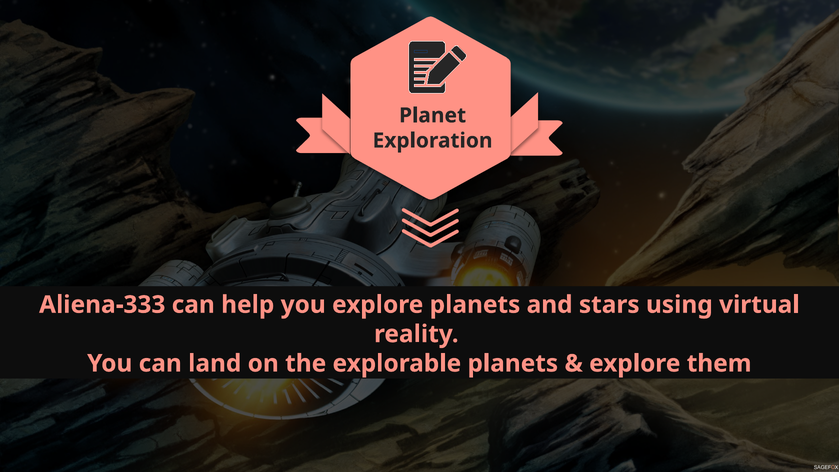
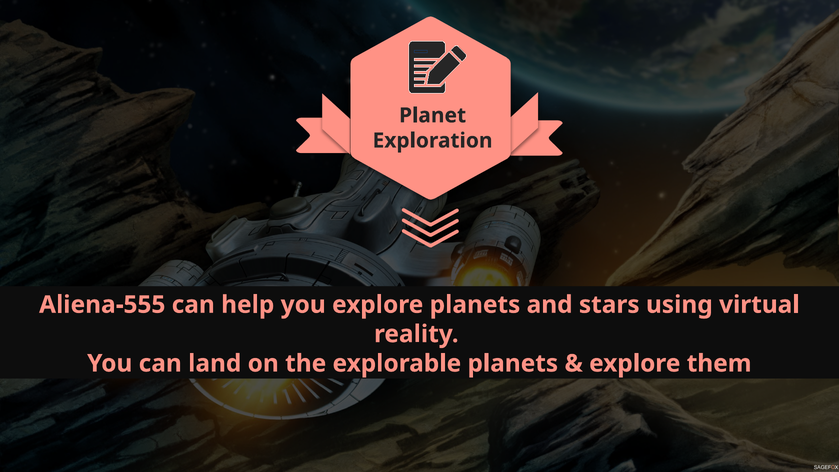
Aliena-333: Aliena-333 -> Aliena-555 (102, 305)
